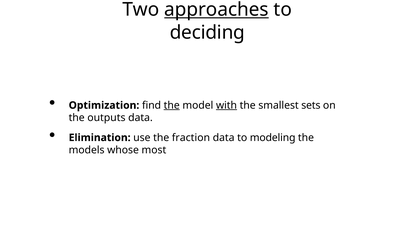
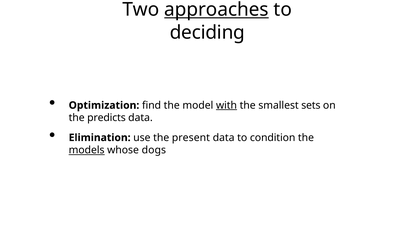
the underline: present -> none (172, 105)
outputs: outputs -> predicts (106, 118)
fraction: fraction -> present (191, 137)
modeling: modeling -> condition (273, 137)
models underline: none -> present (87, 150)
most: most -> dogs (154, 150)
